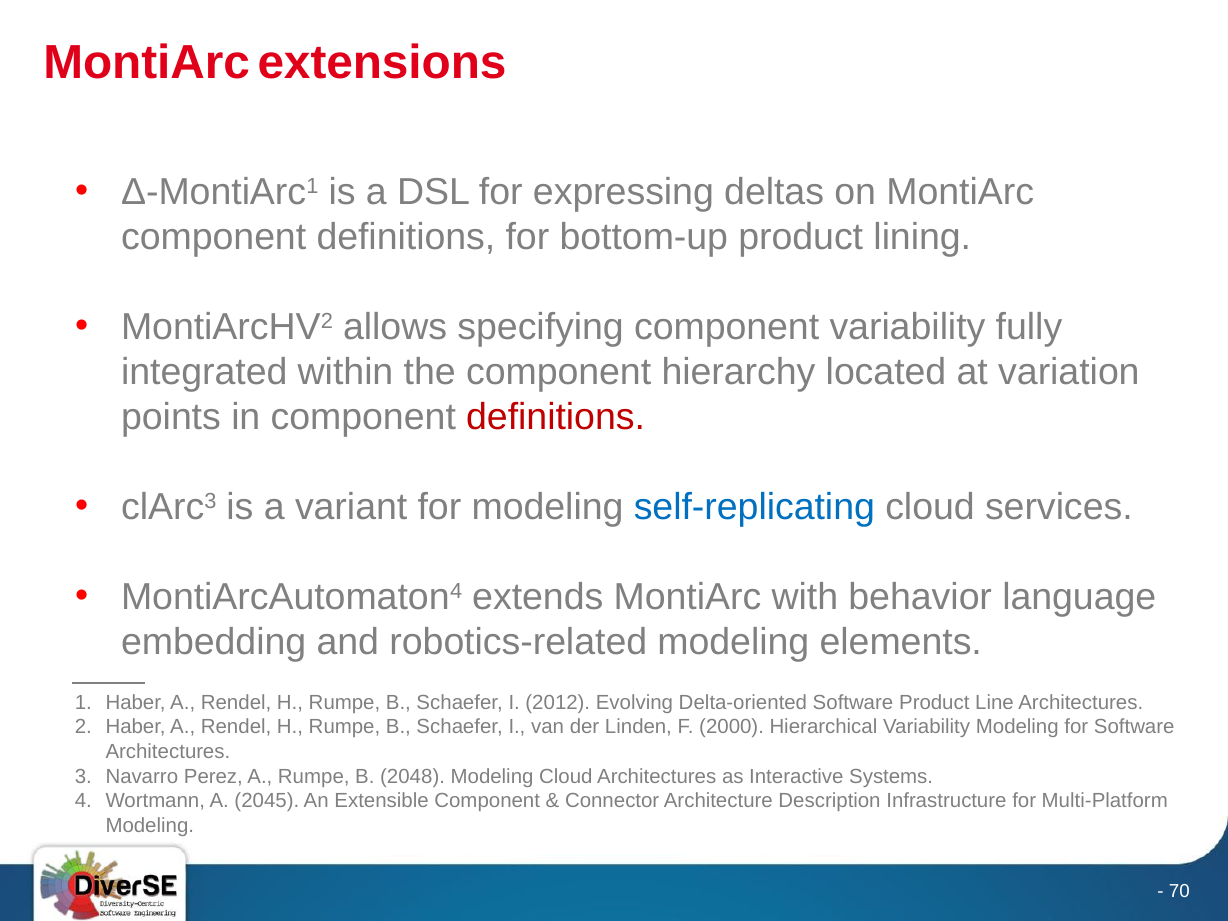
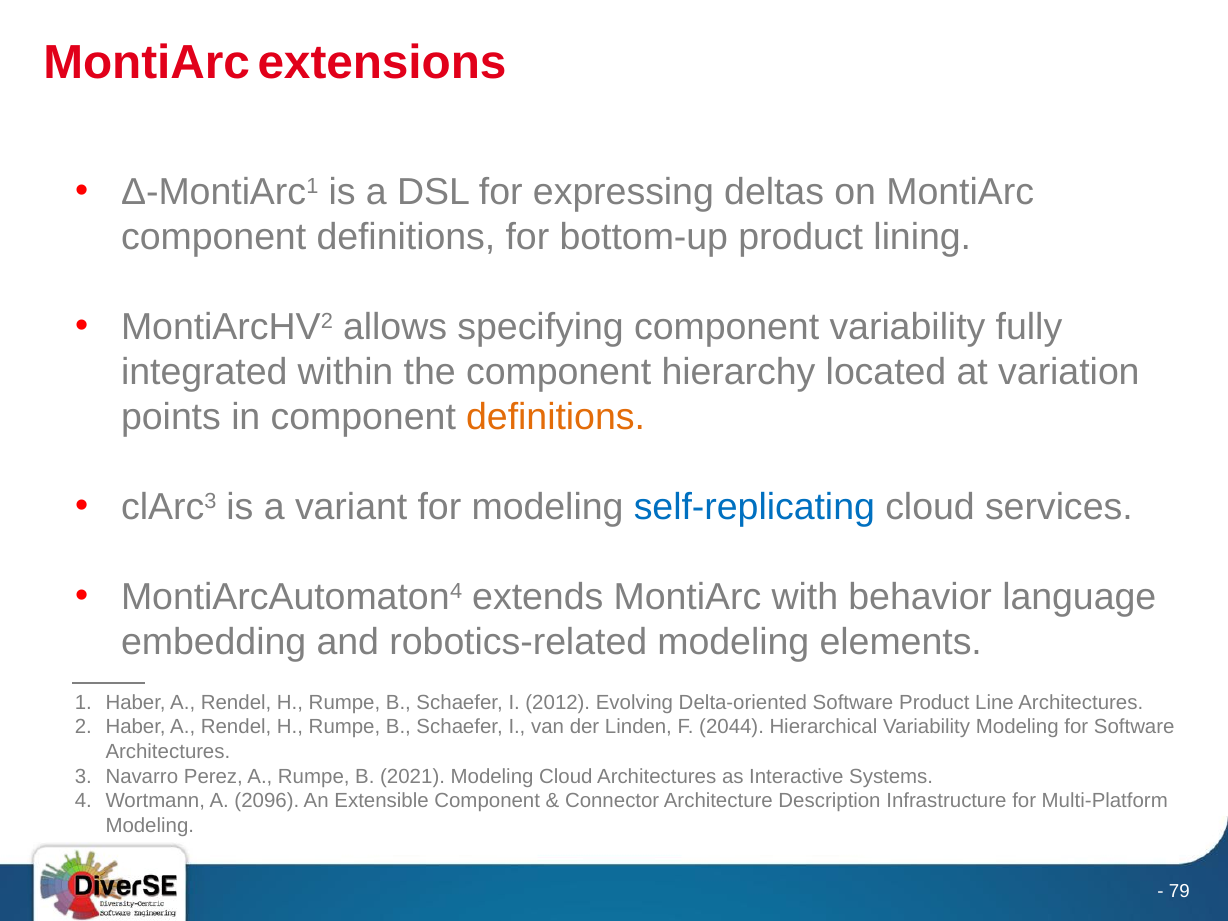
definitions colour: red -> orange (556, 417)
2000: 2000 -> 2044 (732, 727)
2048: 2048 -> 2021 (413, 776)
2045: 2045 -> 2096 (267, 801)
70: 70 -> 79 (1179, 891)
